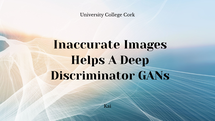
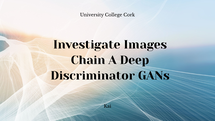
Inaccurate: Inaccurate -> Investigate (87, 45)
Helps: Helps -> Chain (88, 60)
